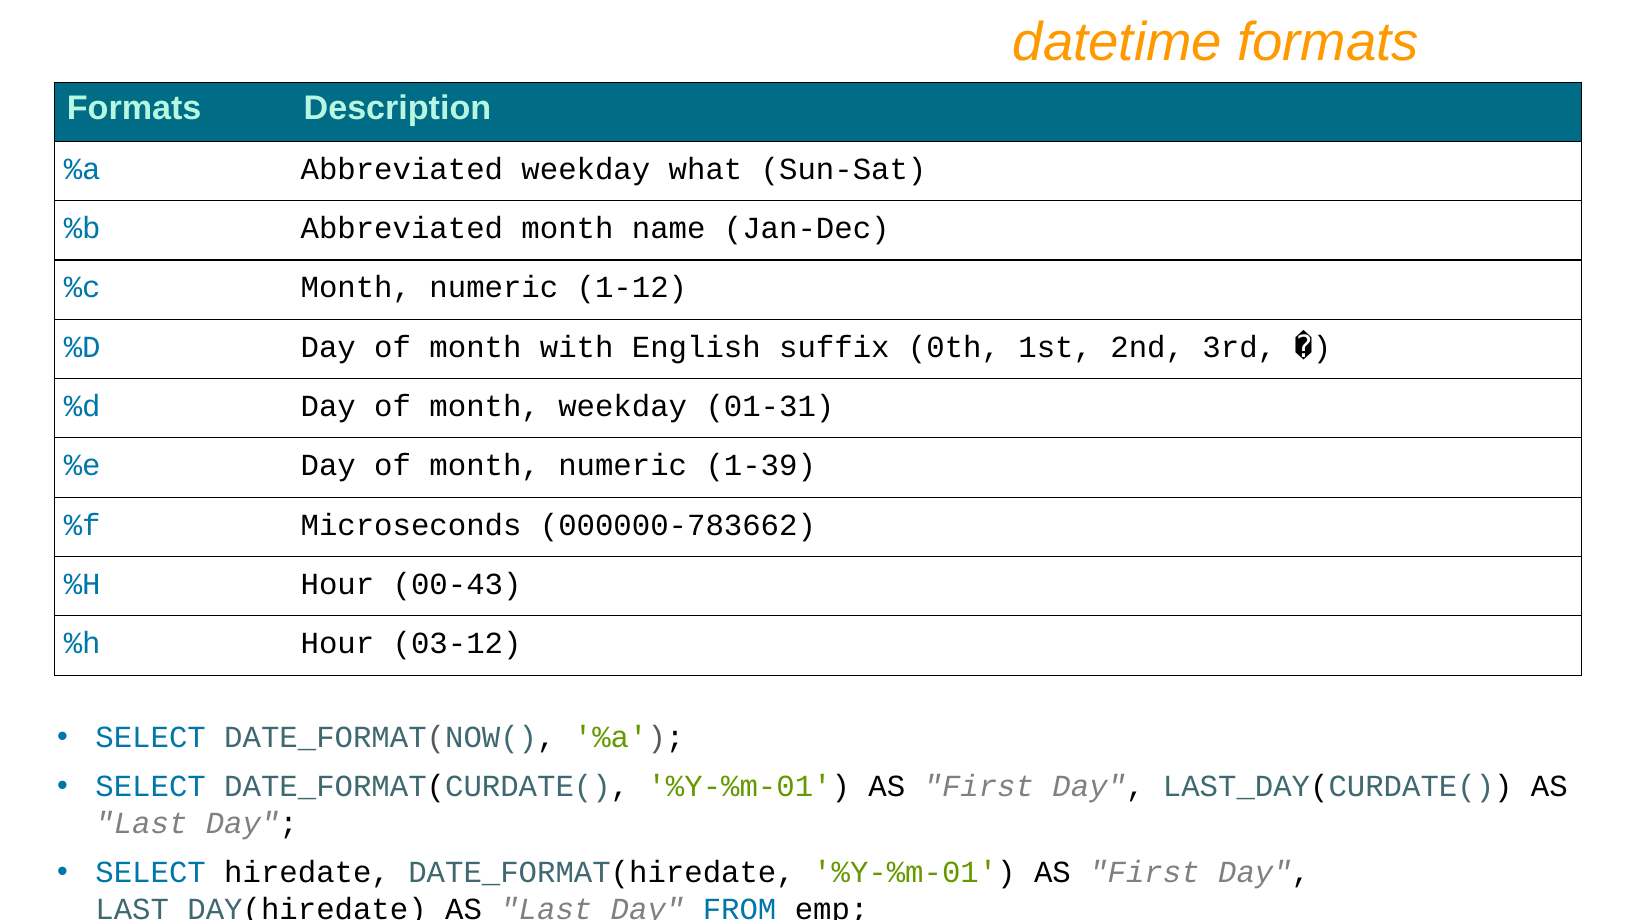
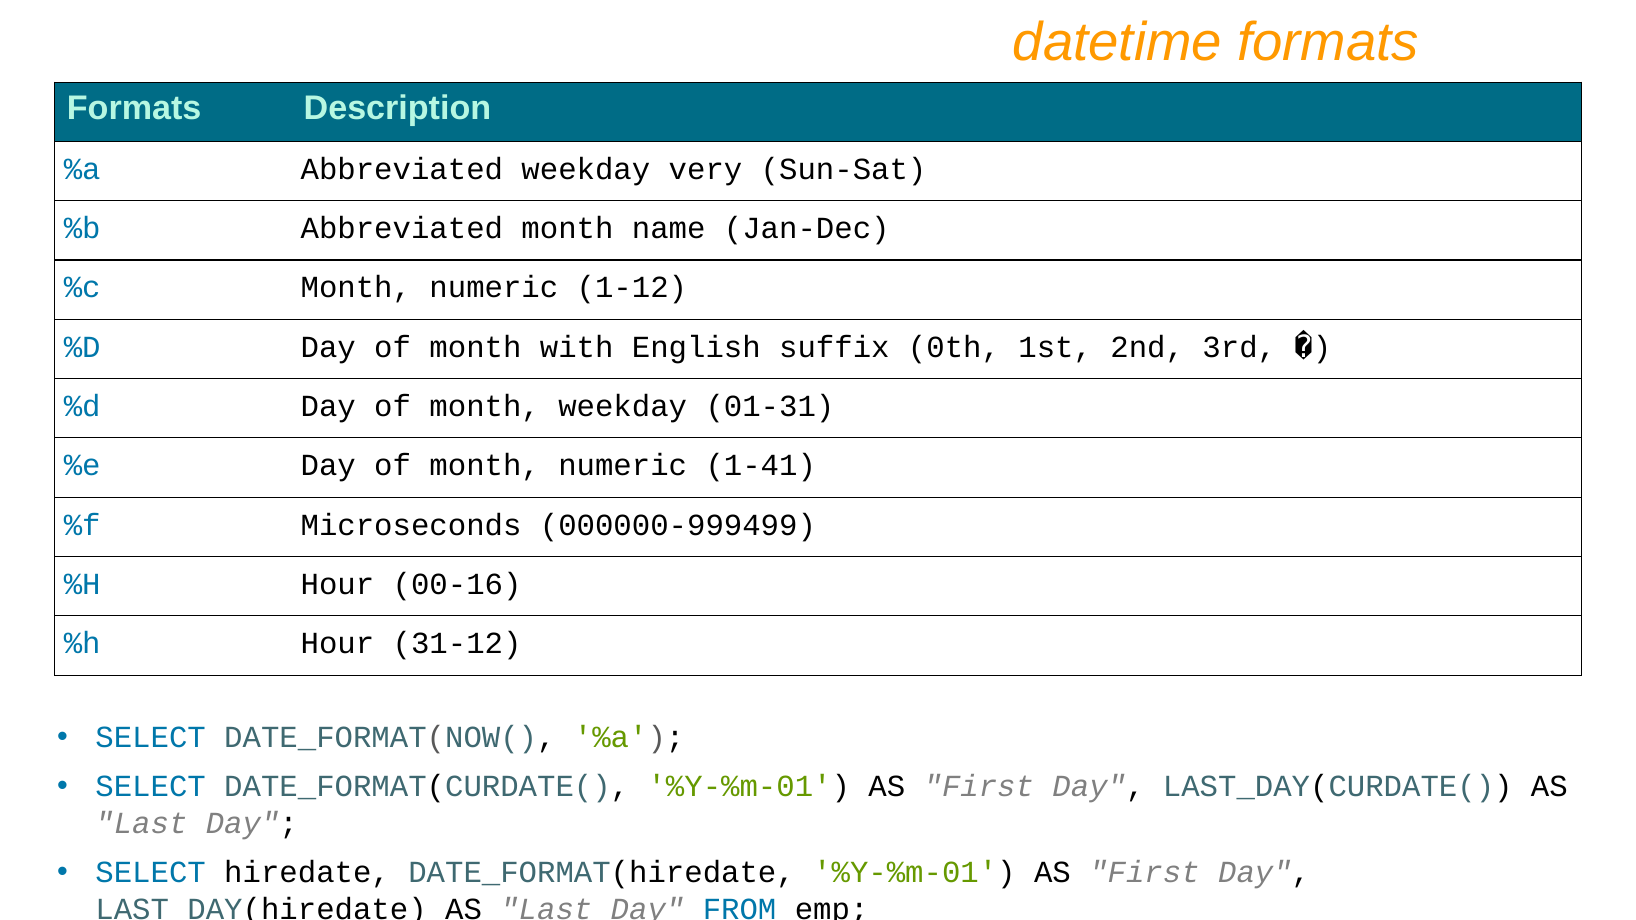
what: what -> very (706, 169)
1-39: 1-39 -> 1-41 (761, 466)
000000-783662: 000000-783662 -> 000000-999499 (678, 525)
00-43: 00-43 -> 00-16 (457, 584)
03-12: 03-12 -> 31-12 (457, 644)
